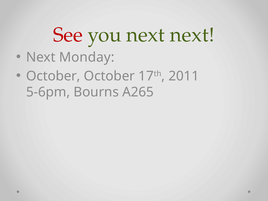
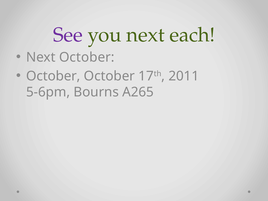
See colour: red -> purple (68, 35)
next next: next -> each (192, 35)
Next Monday: Monday -> October (87, 57)
